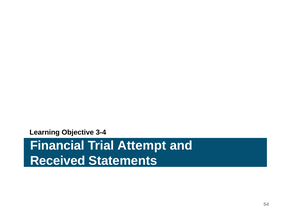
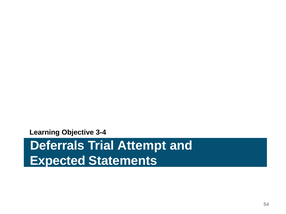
Financial: Financial -> Deferrals (57, 146)
Received: Received -> Expected (58, 161)
